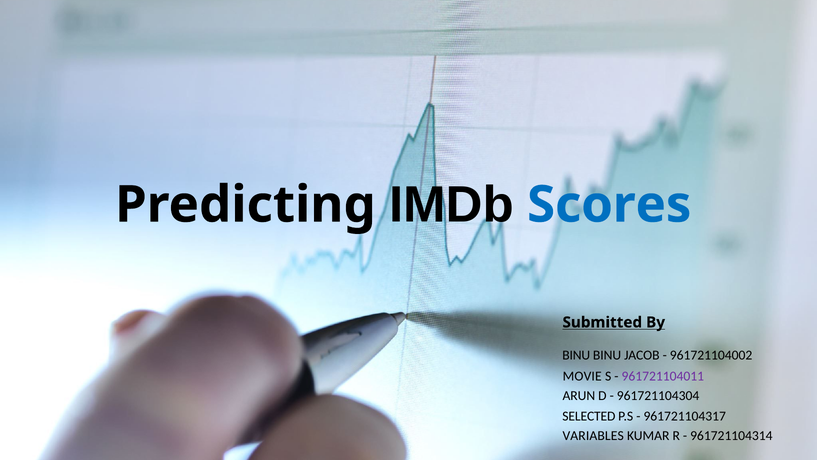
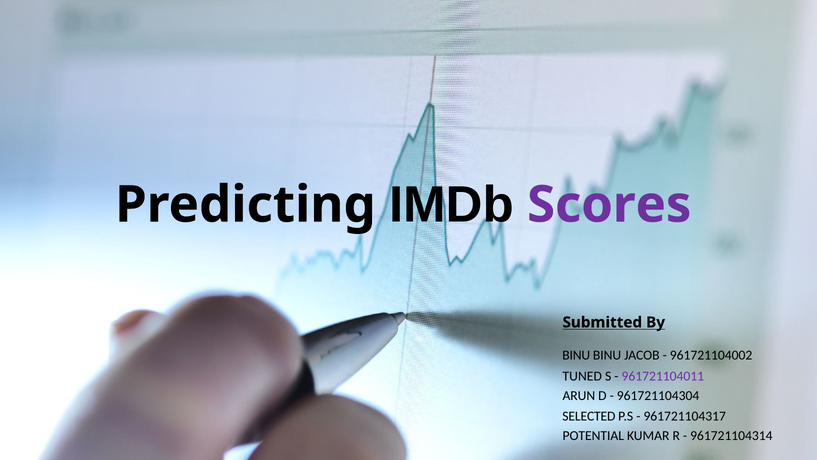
Scores colour: blue -> purple (609, 205)
MOVIE: MOVIE -> TUNED (582, 376)
VARIABLES: VARIABLES -> POTENTIAL (593, 436)
